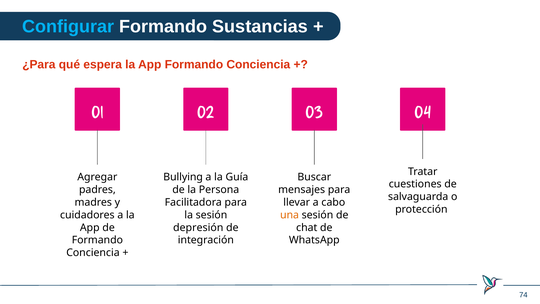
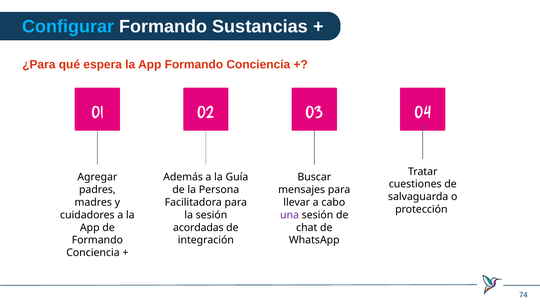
Bullying: Bullying -> Además (183, 177)
una colour: orange -> purple (290, 215)
depresión: depresión -> acordadas (198, 227)
